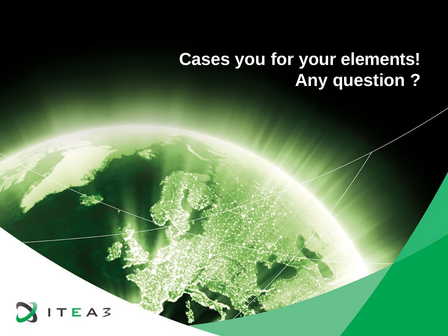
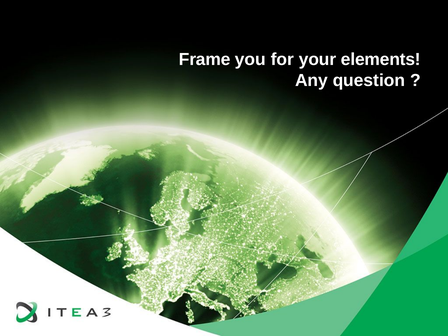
Cases: Cases -> Frame (205, 59)
